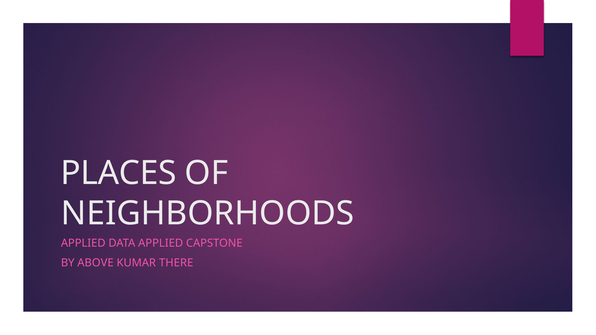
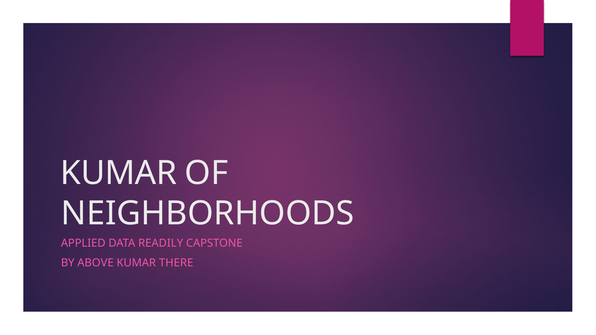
PLACES: PLACES -> KUMAR (119, 173)
DATA APPLIED: APPLIED -> READILY (161, 243)
